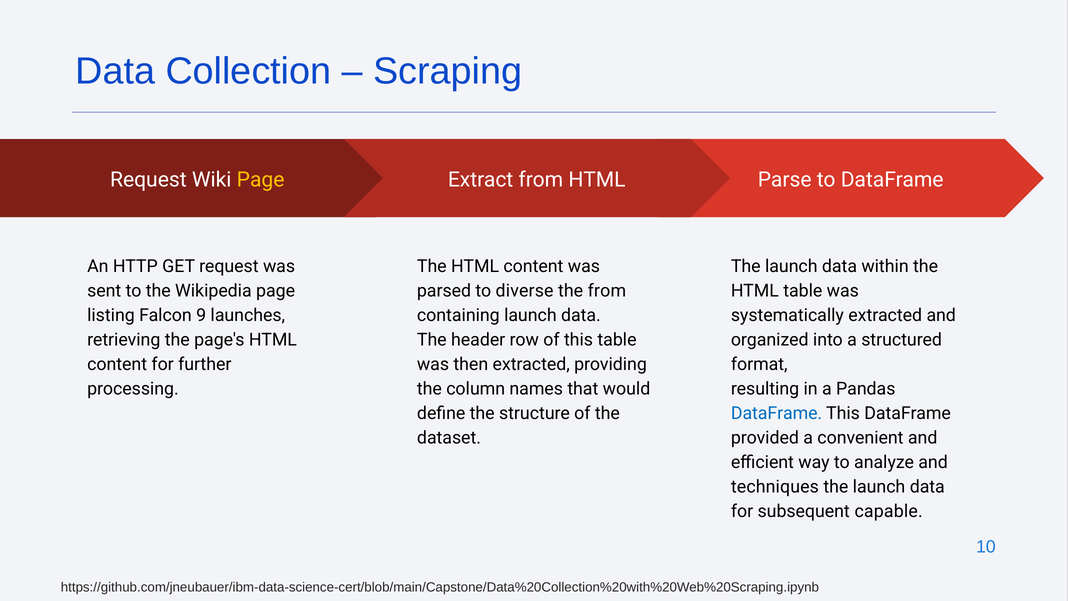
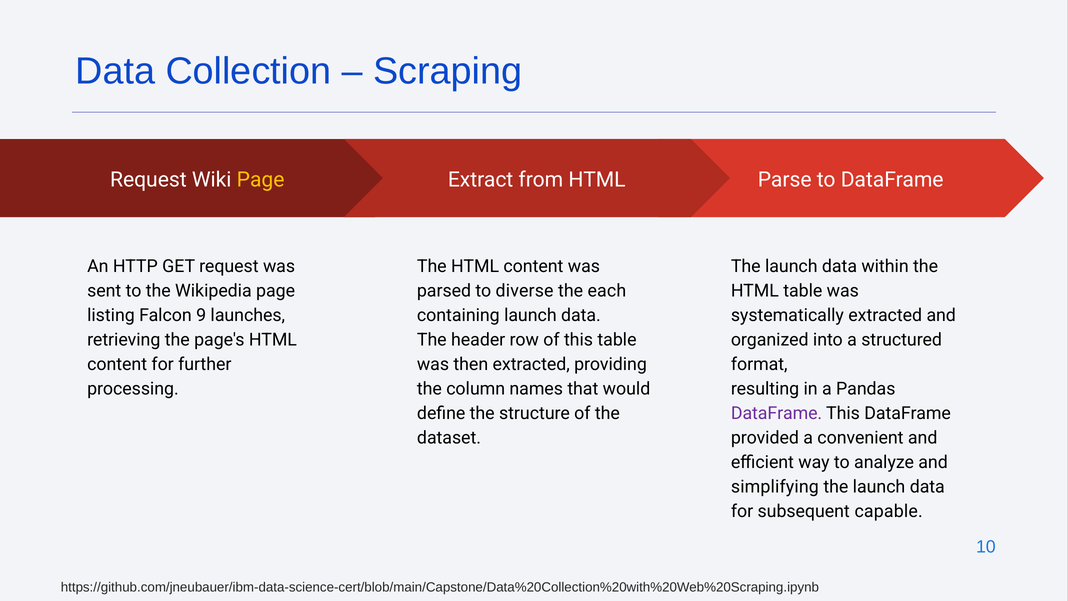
the from: from -> each (607, 291)
DataFrame colour: blue -> purple (777, 413)
techniques: techniques -> simplifying (775, 487)
